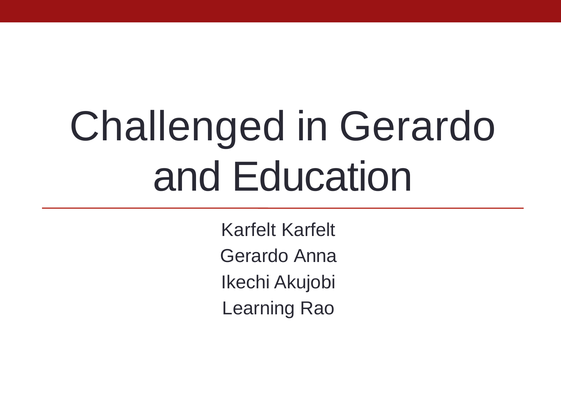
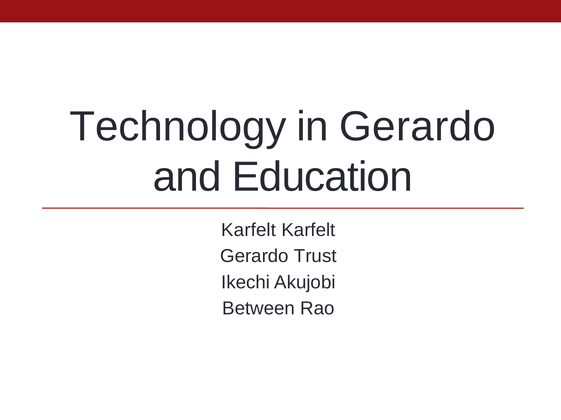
Challenged: Challenged -> Technology (178, 127)
Anna: Anna -> Trust (315, 257)
Learning: Learning -> Between (259, 309)
